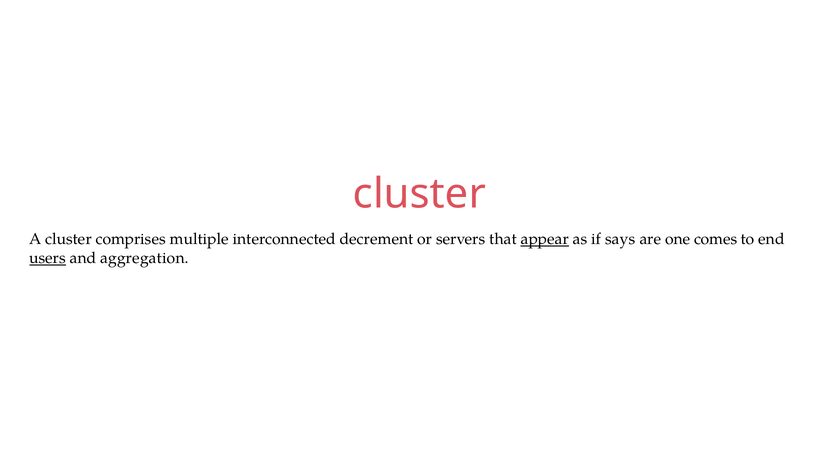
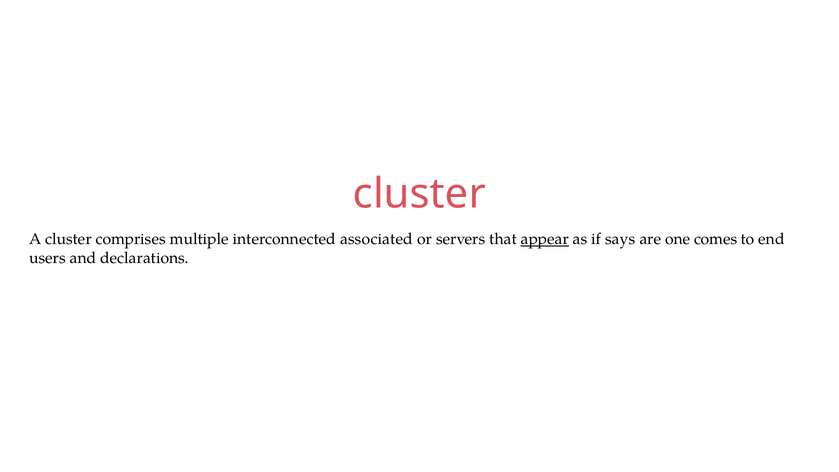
decrement: decrement -> associated (377, 239)
users underline: present -> none (48, 258)
aggregation: aggregation -> declarations (145, 258)
